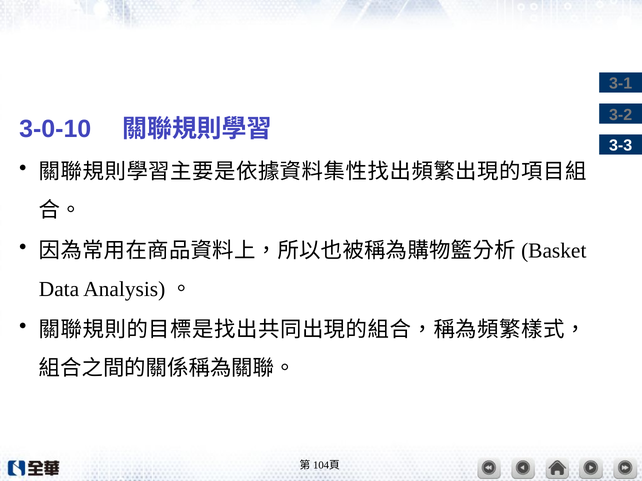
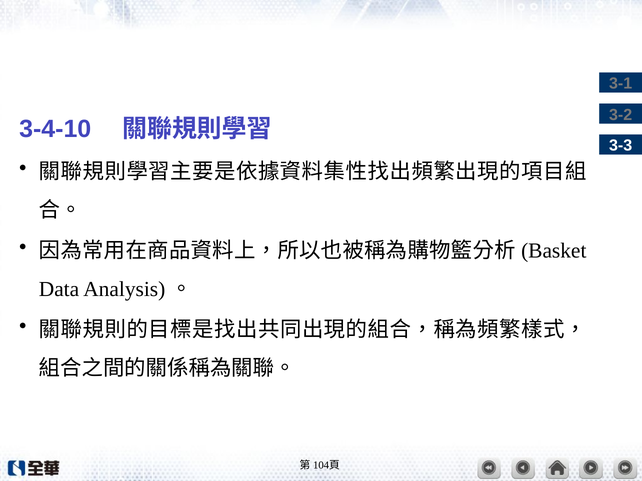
3-0-10: 3-0-10 -> 3-4-10 (55, 129)
